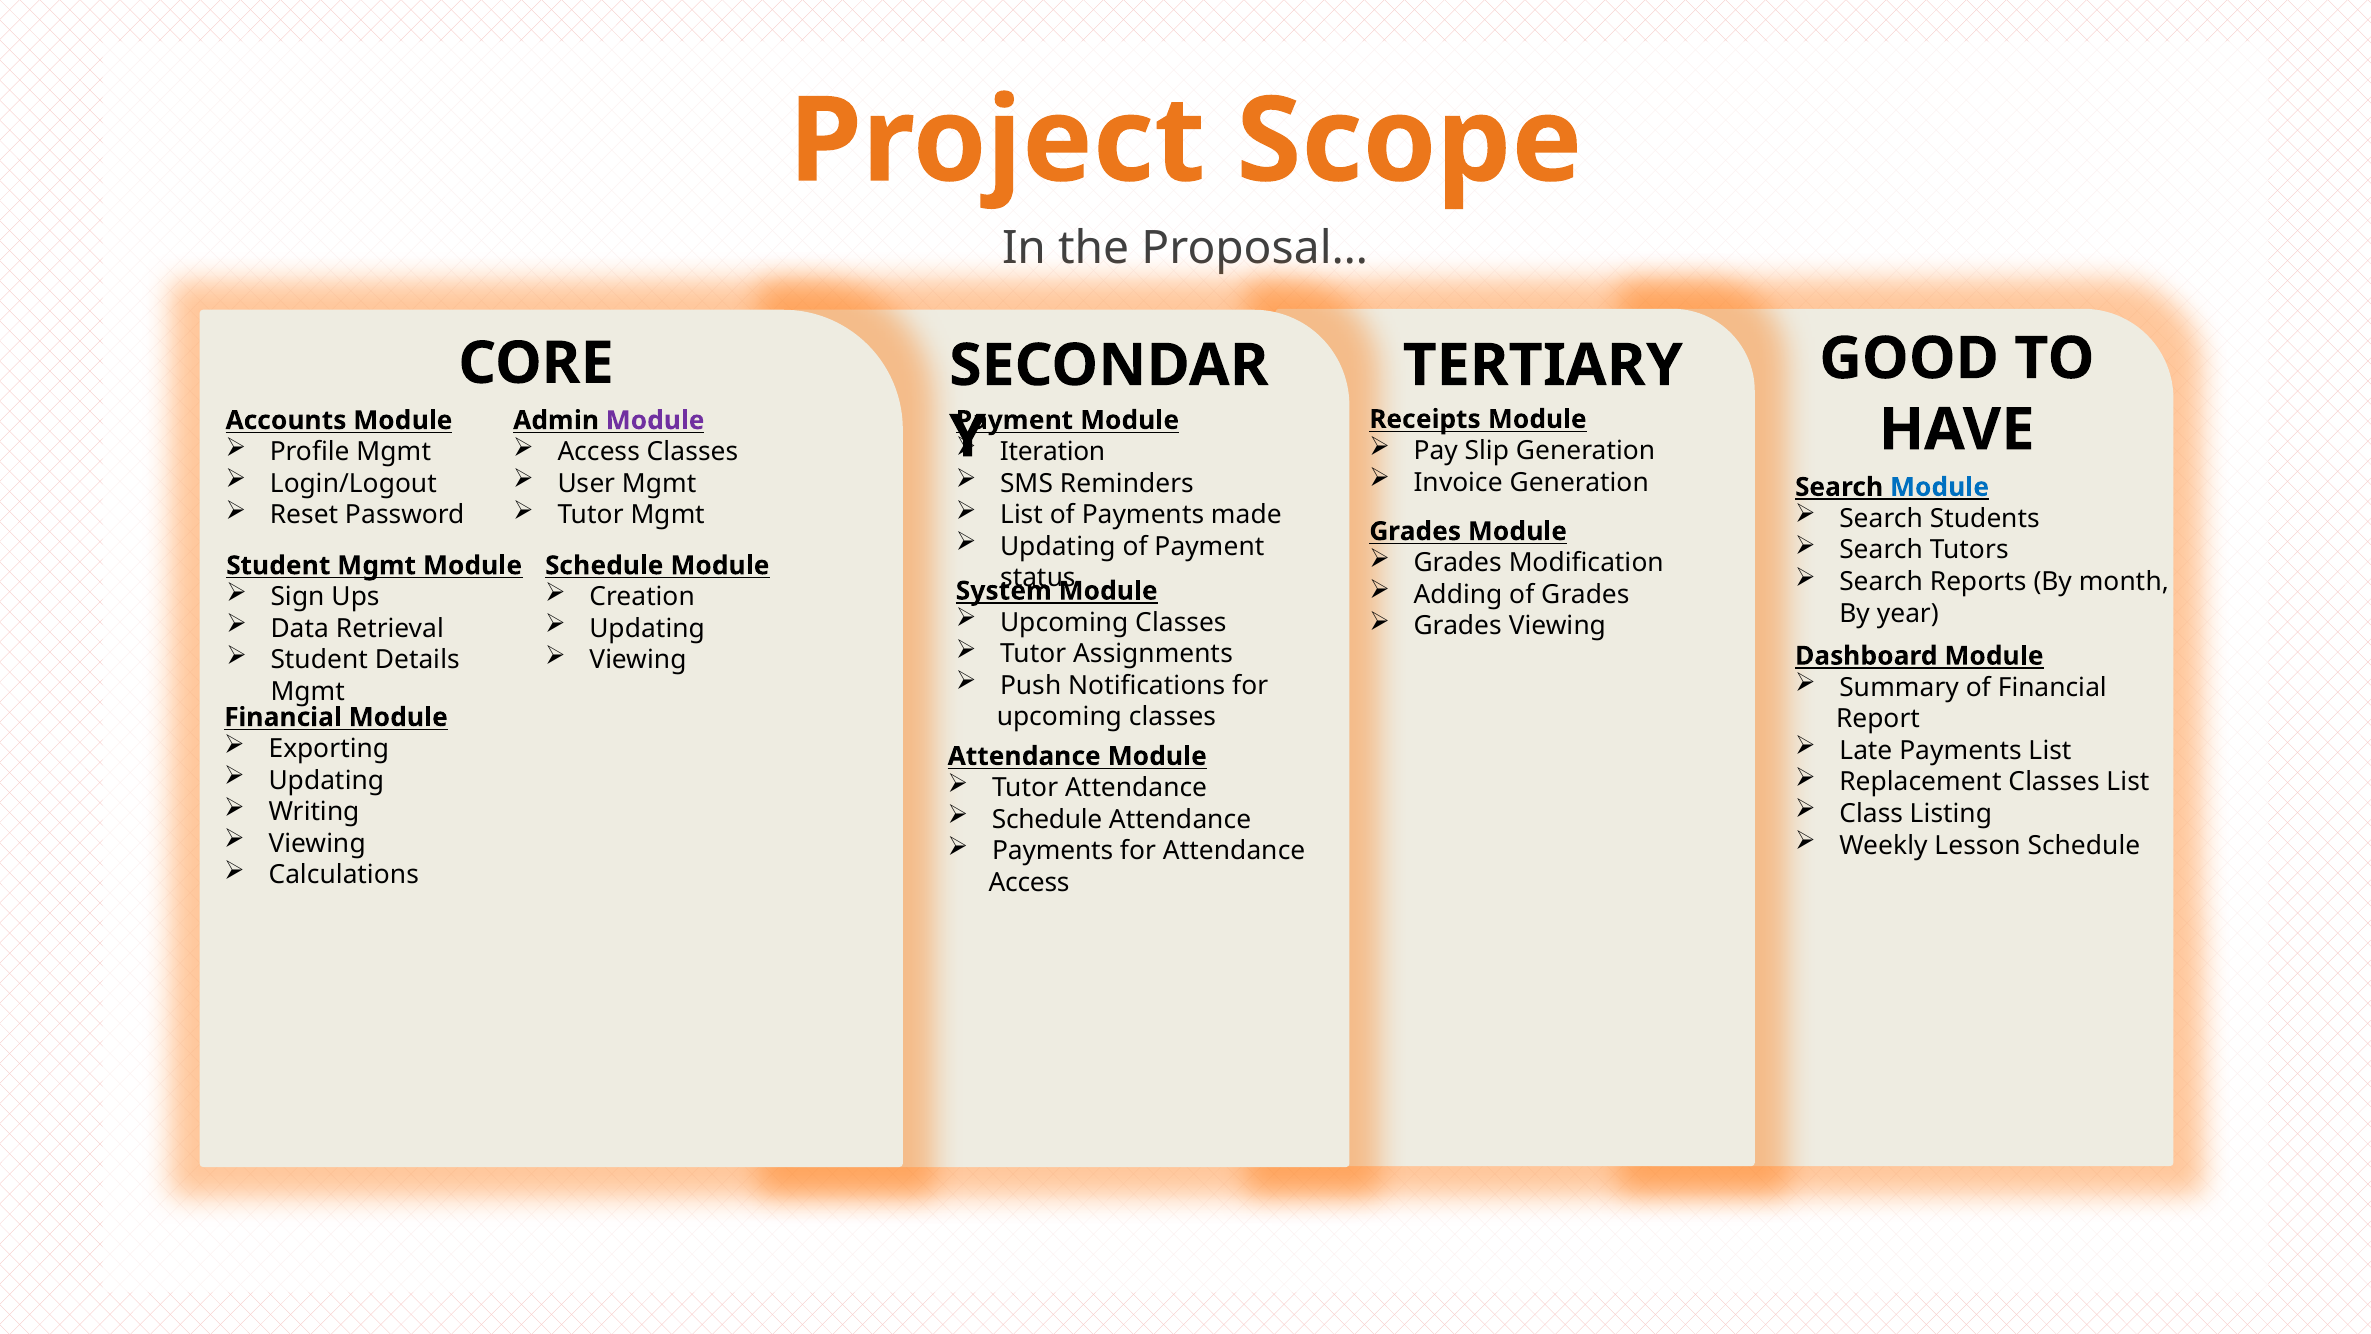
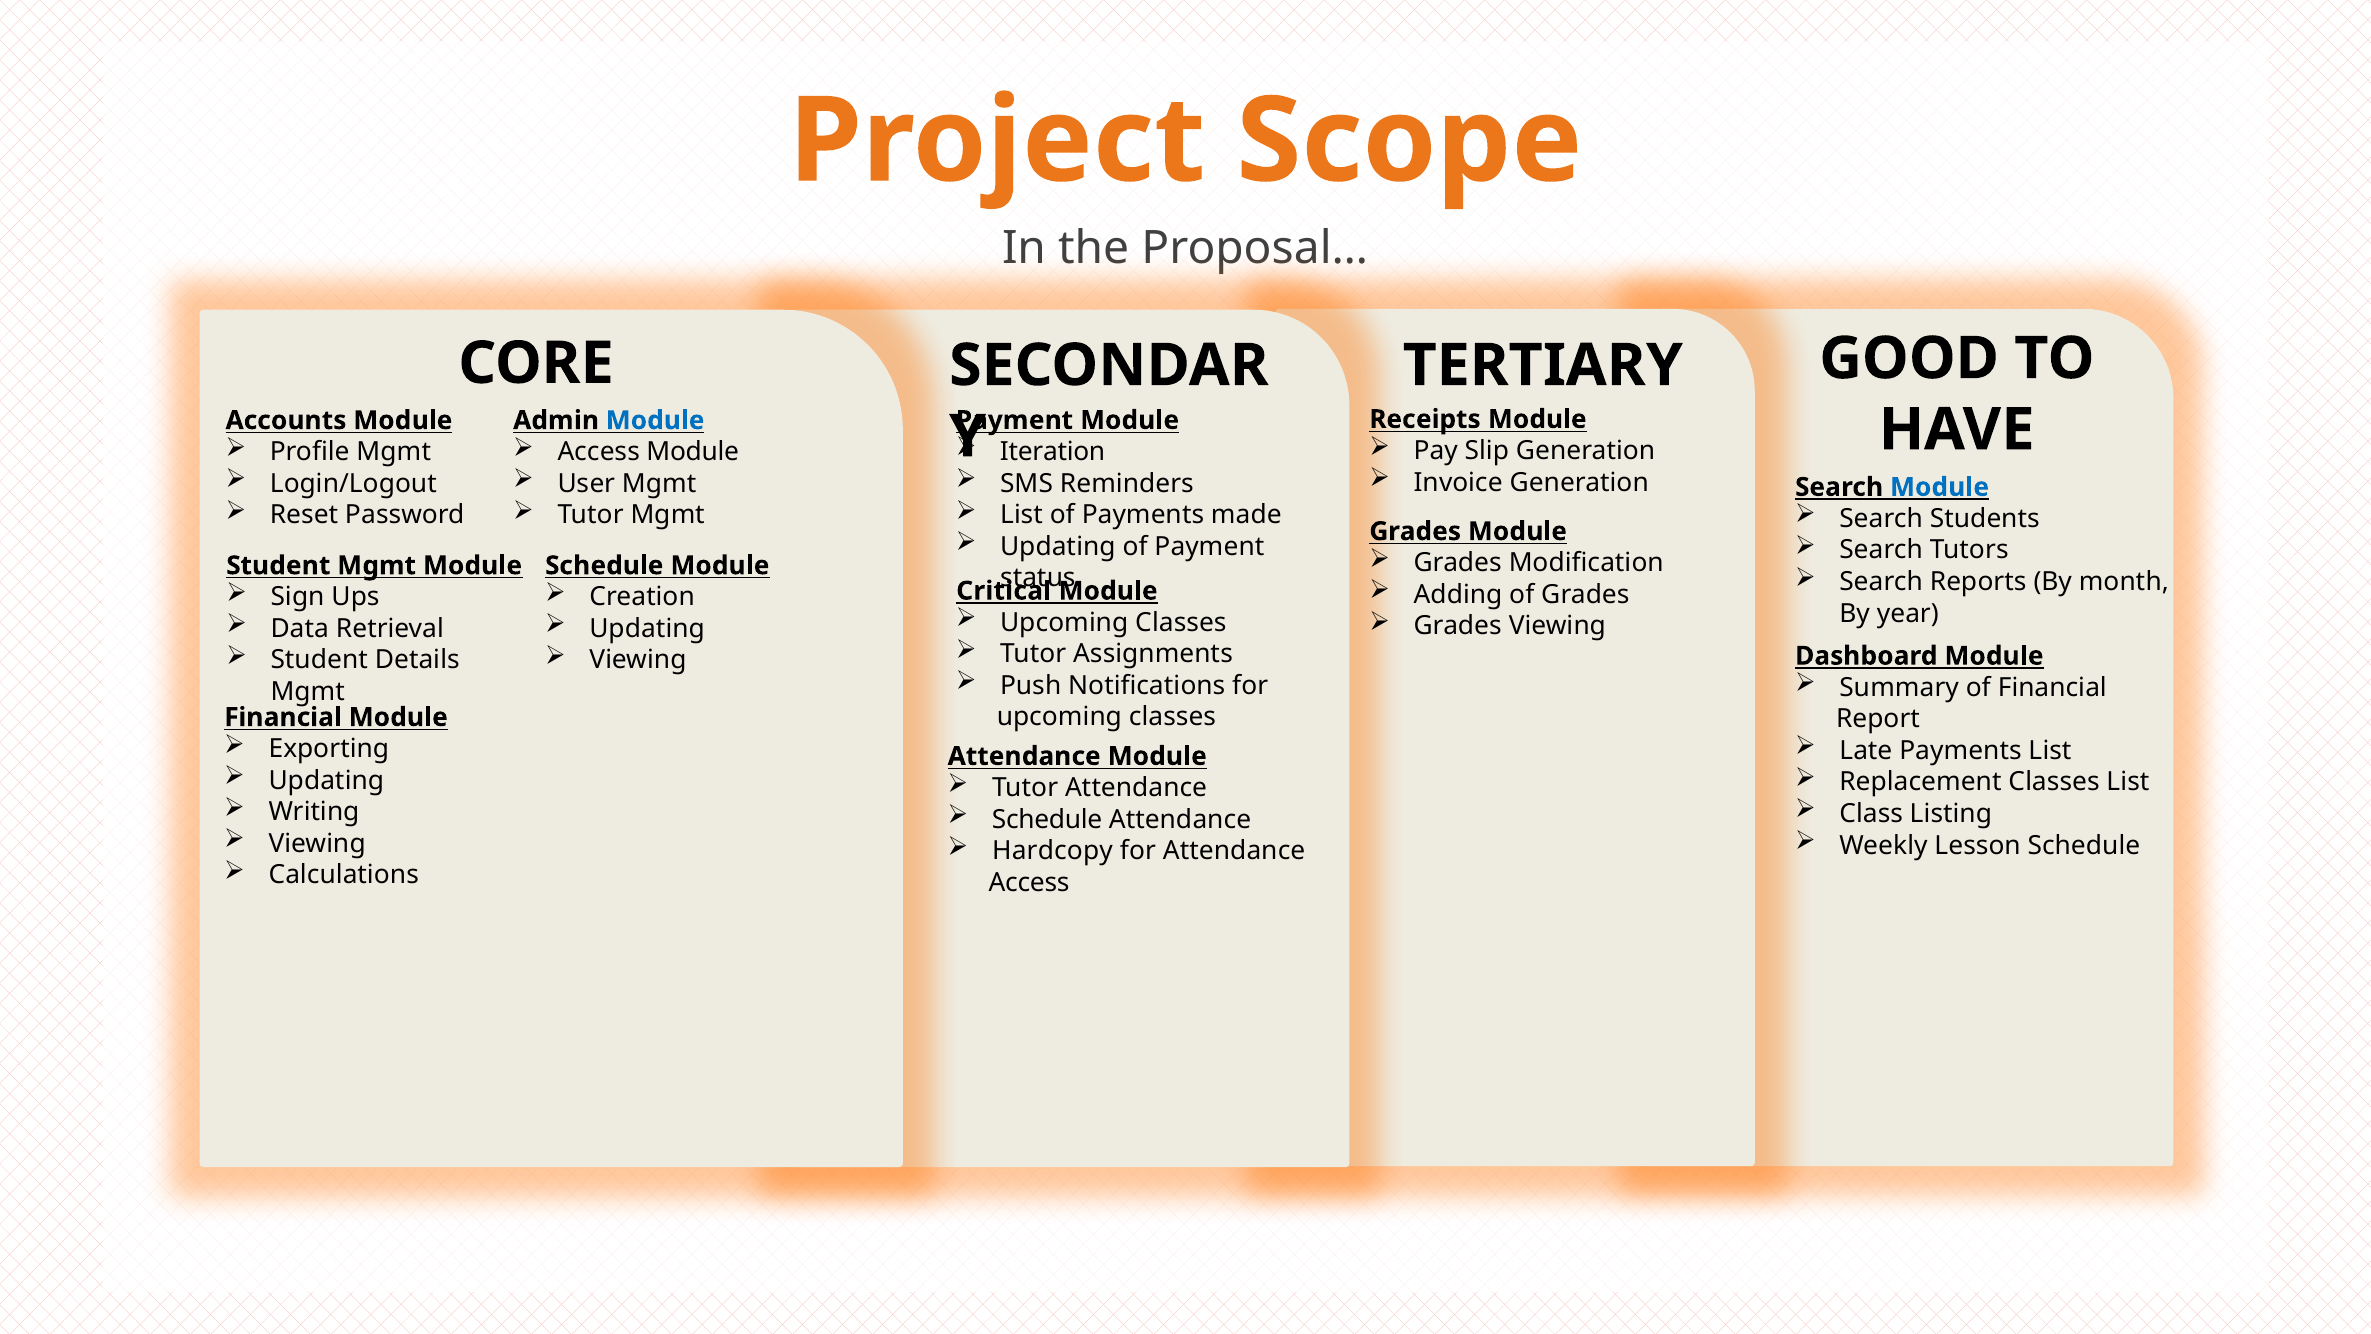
Module colour: purple -> blue (655, 420)
Access Classes: Classes -> Module (693, 452)
System: System -> Critical (1004, 591)
Payments: Payments -> Hardcopy (1052, 851)
